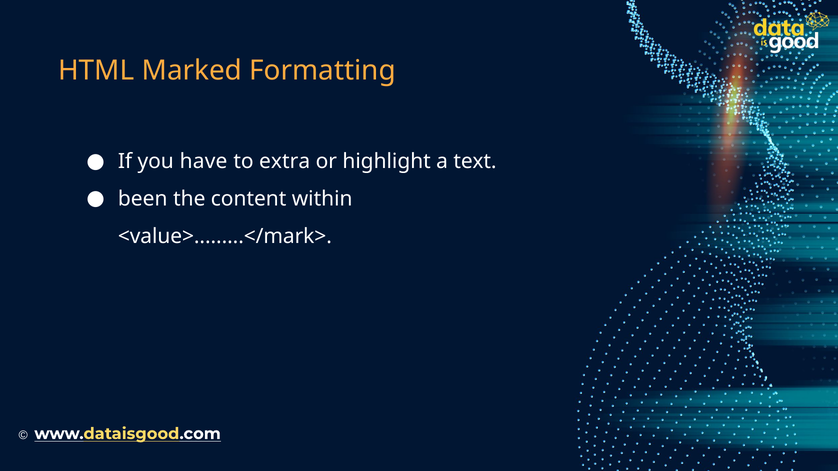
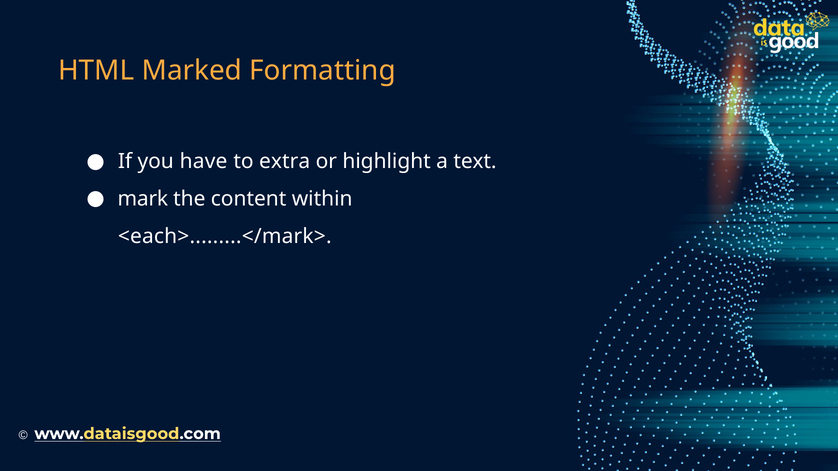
been: been -> mark (143, 199)
<value>.........</mark>: <value>.........</mark> -> <each>.........</mark> (225, 237)
